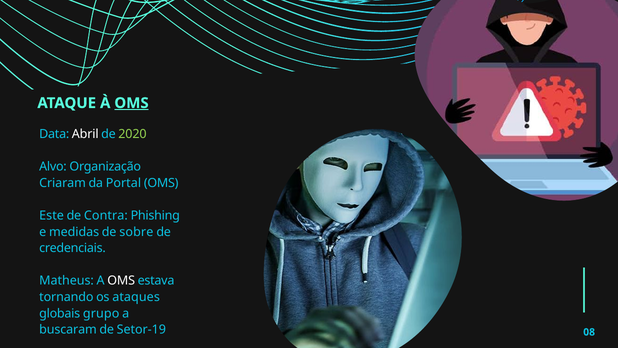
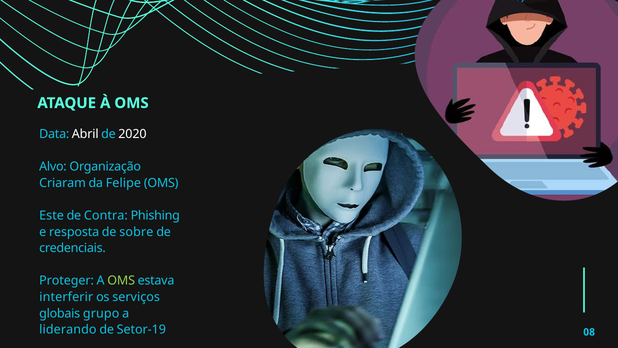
OMS underline: present -> none (131, 103)
2020 colour: light green -> white (132, 134)
Portal: Portal -> Felipe (123, 183)
medidas: medidas -> resposta (74, 232)
Matheus: Matheus -> Proteger (67, 280)
OMS colour: white -> light green (121, 280)
tornando: tornando -> interferir (66, 297)
ataques: ataques -> serviços (136, 297)
buscaram: buscaram -> liderando (68, 329)
